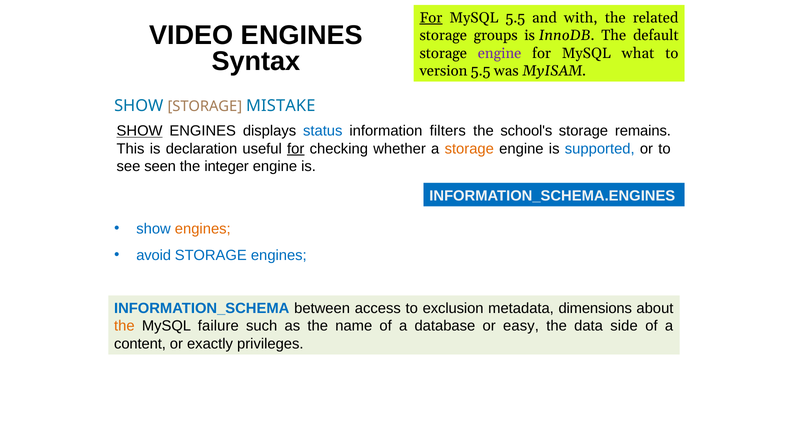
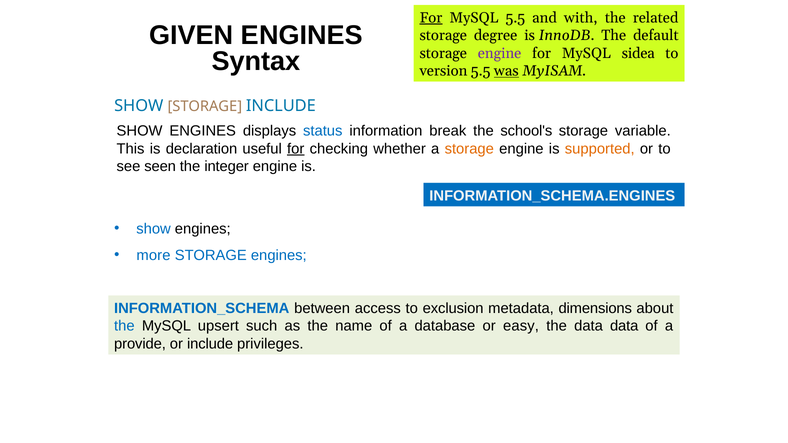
VIDEO: VIDEO -> GIVEN (191, 35)
groups: groups -> degree (496, 35)
what: what -> sidea (638, 53)
was underline: none -> present (506, 71)
STORAGE MISTAKE: MISTAKE -> INCLUDE (281, 106)
SHOW underline: present -> none (140, 131)
filters: filters -> break (448, 131)
remains: remains -> variable (643, 131)
supported colour: blue -> orange (600, 149)
engines colour: orange -> black (203, 229)
avoid: avoid -> more (153, 256)
the colour: orange -> blue (124, 326)
failure: failure -> upsert (218, 326)
data side: side -> data (624, 326)
content: content -> provide (140, 344)
or exactly: exactly -> include (210, 344)
